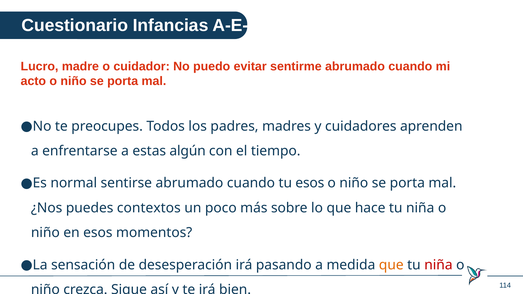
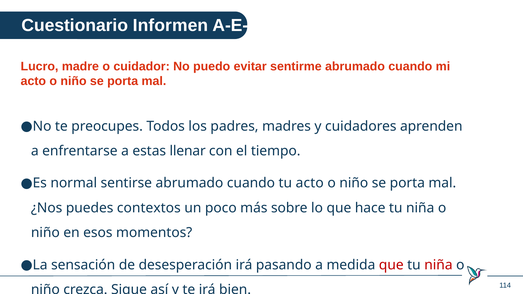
Infancias: Infancias -> Informen (171, 26)
algún: algún -> llenar (188, 151)
tu esos: esos -> acto (310, 183)
que colour: orange -> red (391, 265)
